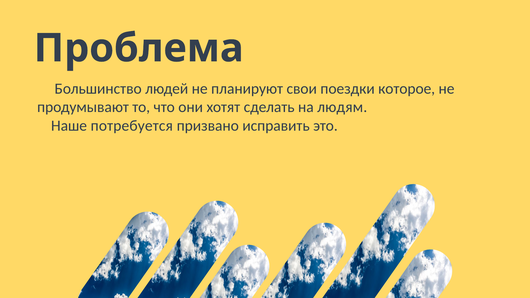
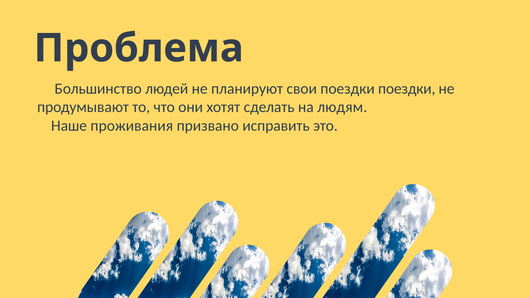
поездки которое: которое -> поездки (407, 89)
потребуется: потребуется -> проживания (132, 126)
